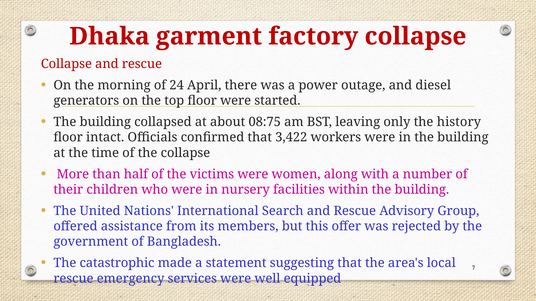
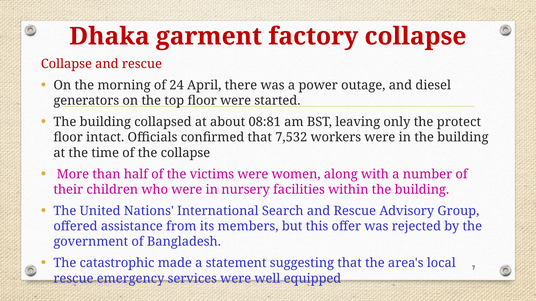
08:75: 08:75 -> 08:81 (265, 122)
history: history -> protect (459, 122)
3,422: 3,422 -> 7,532 (291, 138)
